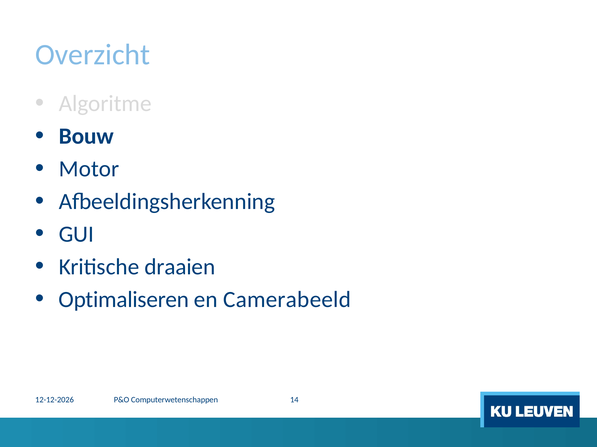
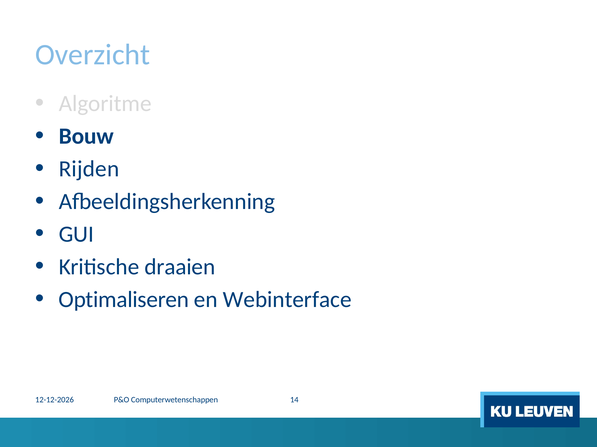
Motor: Motor -> Rijden (89, 169)
Camerabeeld: Camerabeeld -> Webinterface (287, 300)
